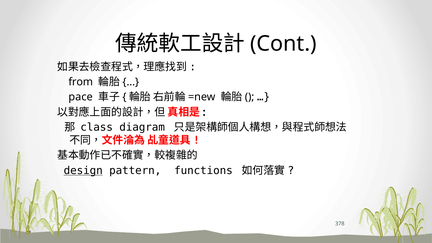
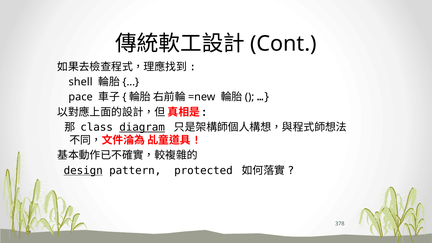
from: from -> shell (81, 82)
diagram underline: none -> present (142, 127)
functions: functions -> protected (203, 171)
